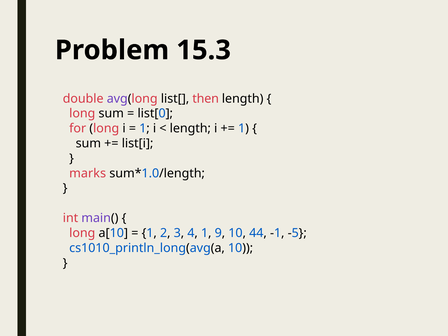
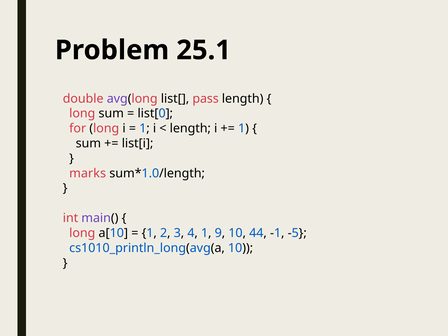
15.3: 15.3 -> 25.1 (204, 50)
then: then -> pass (206, 99)
